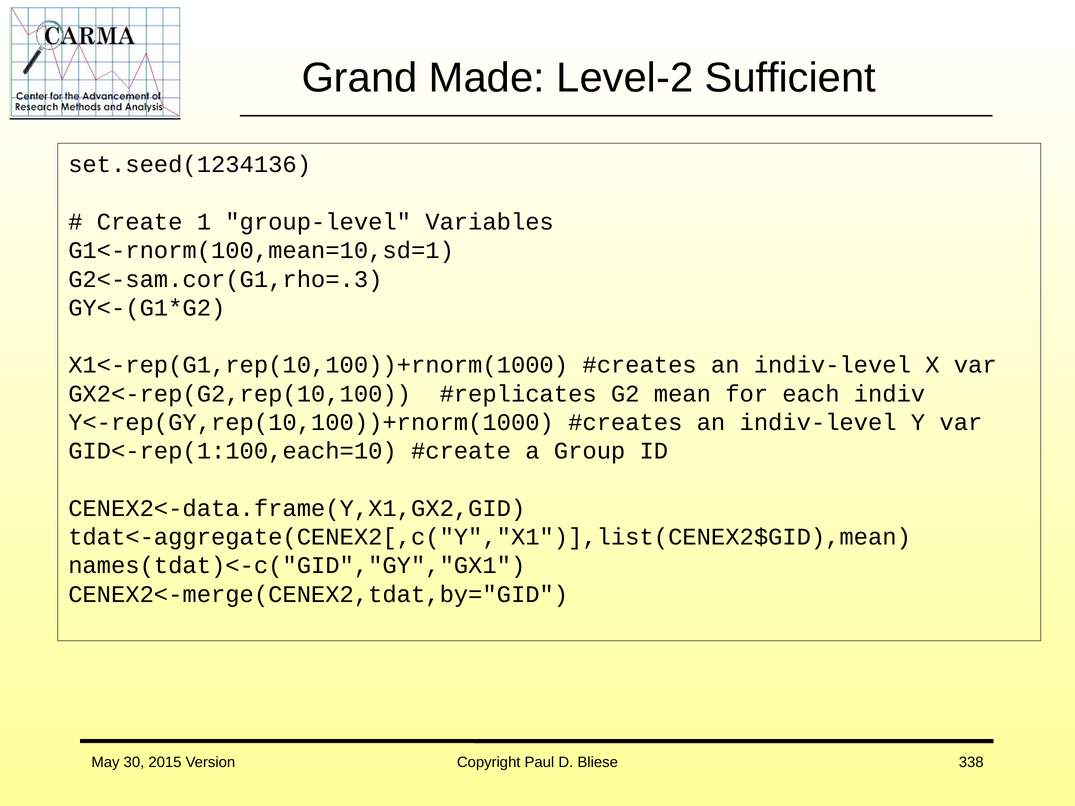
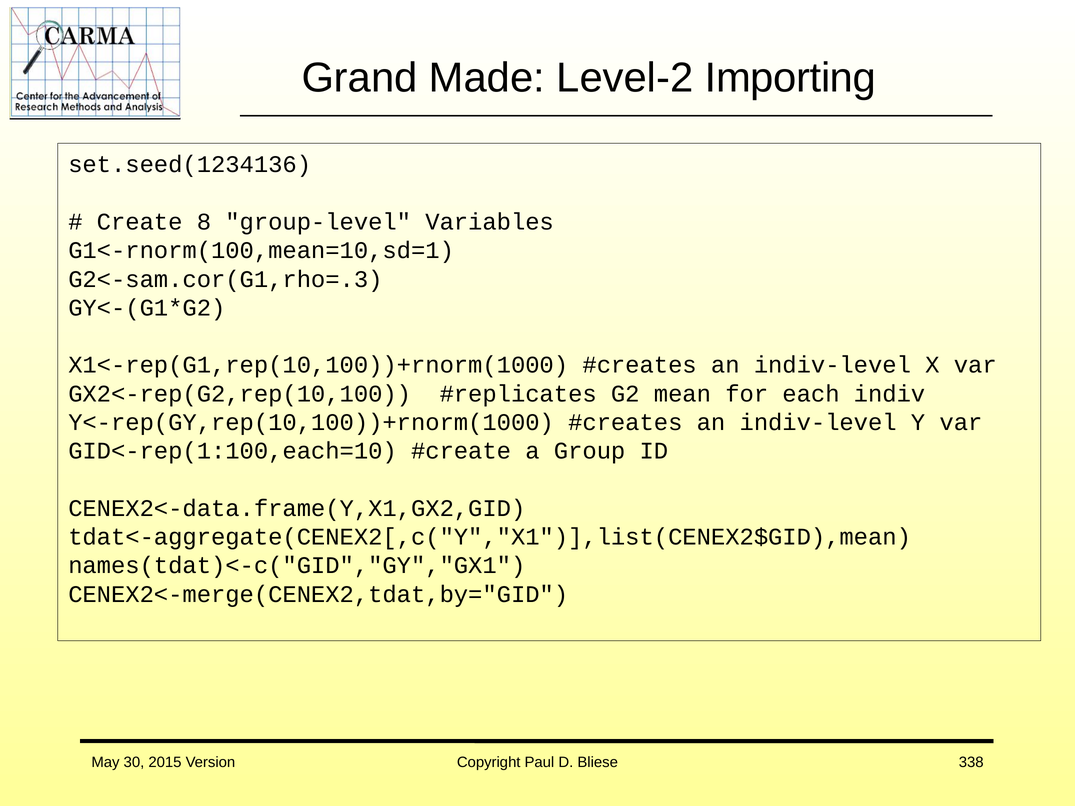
Sufficient: Sufficient -> Importing (790, 78)
1: 1 -> 8 (204, 222)
